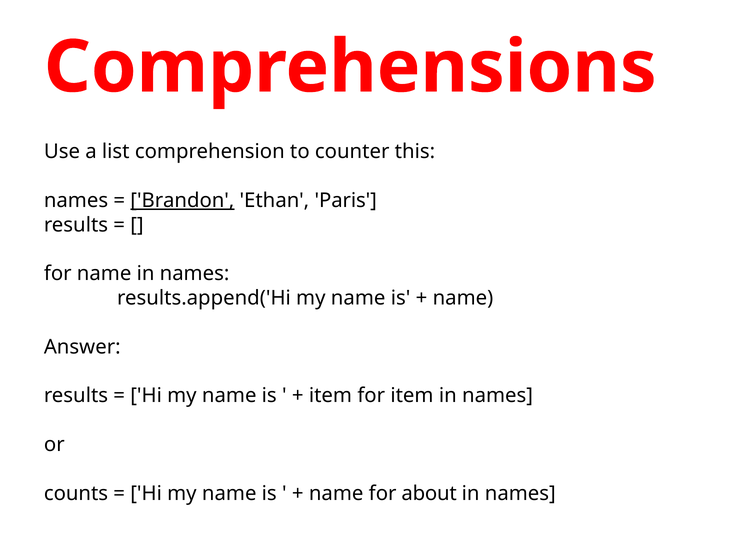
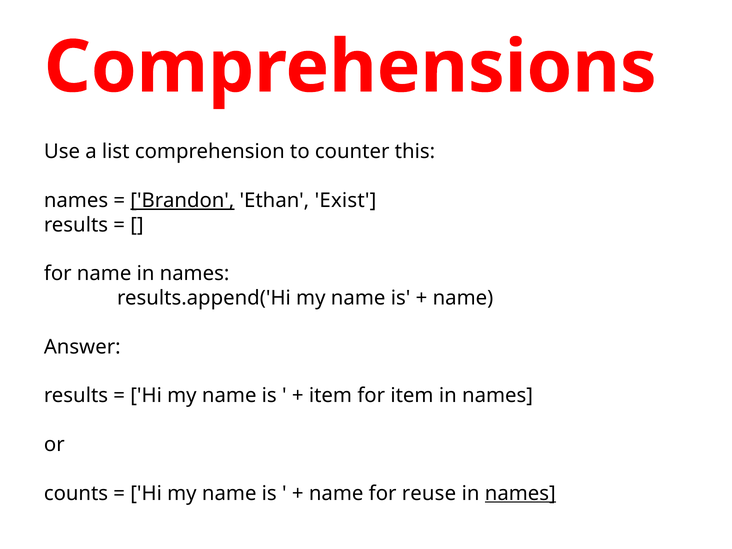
Paris: Paris -> Exist (346, 200)
about: about -> reuse (429, 493)
names underline: none -> present (520, 493)
